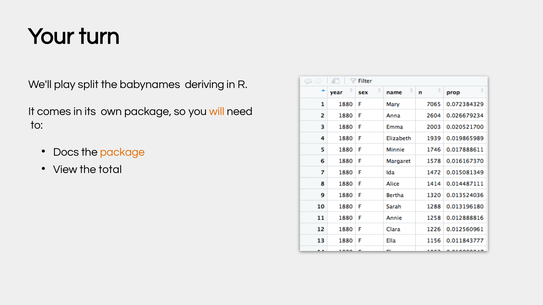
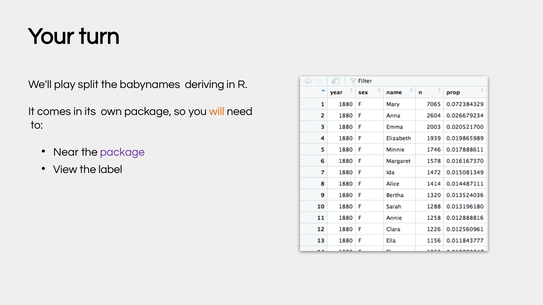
Docs: Docs -> Near (66, 152)
package colour: orange -> purple (122, 152)
total: total -> label (110, 170)
